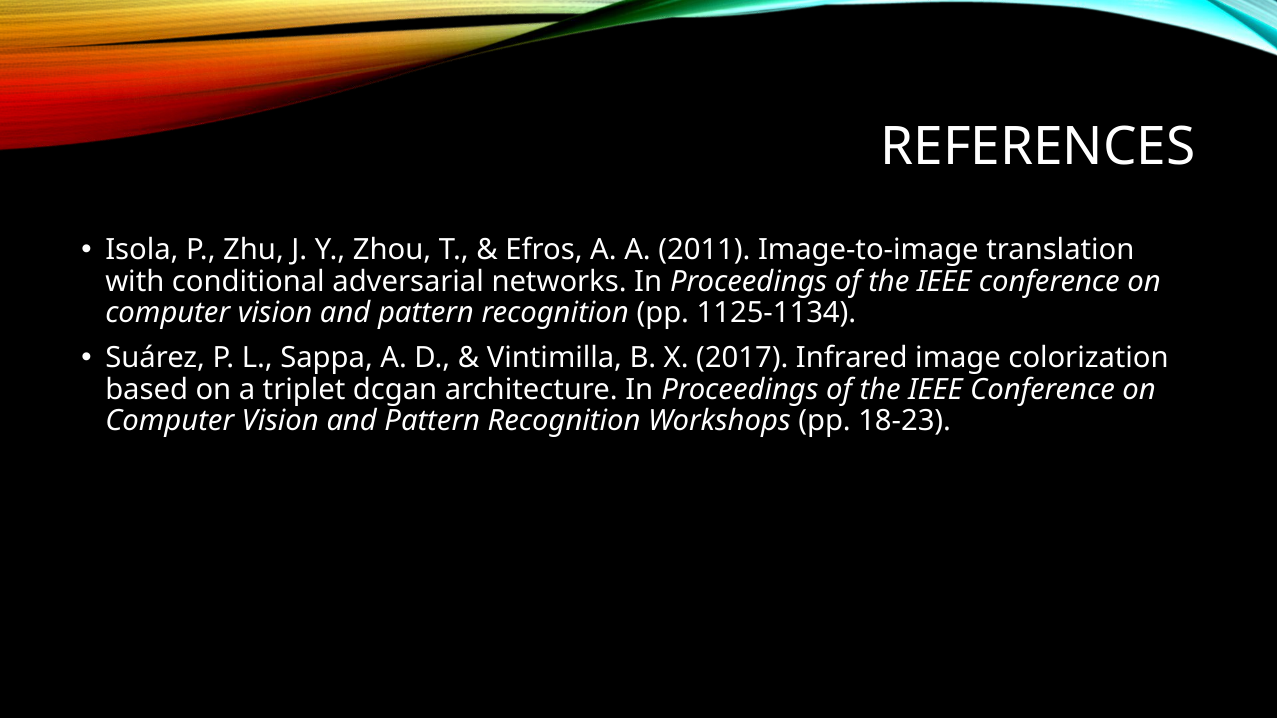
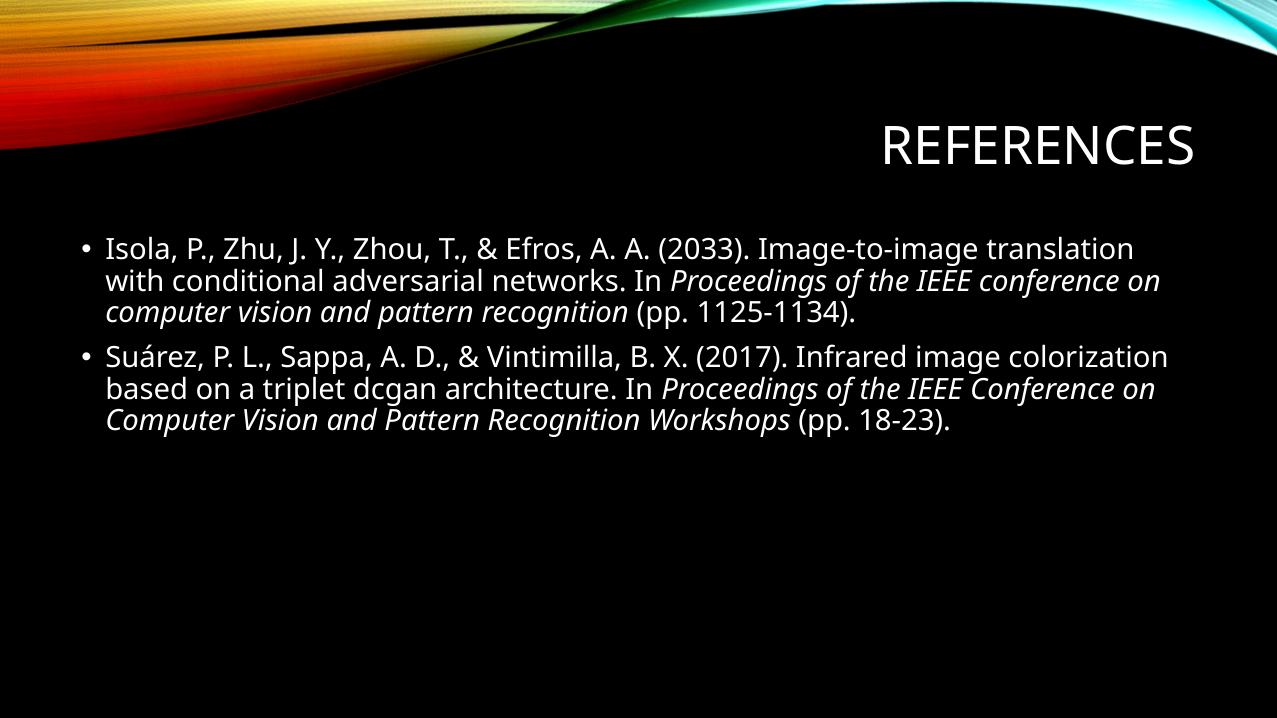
2011: 2011 -> 2033 (704, 250)
